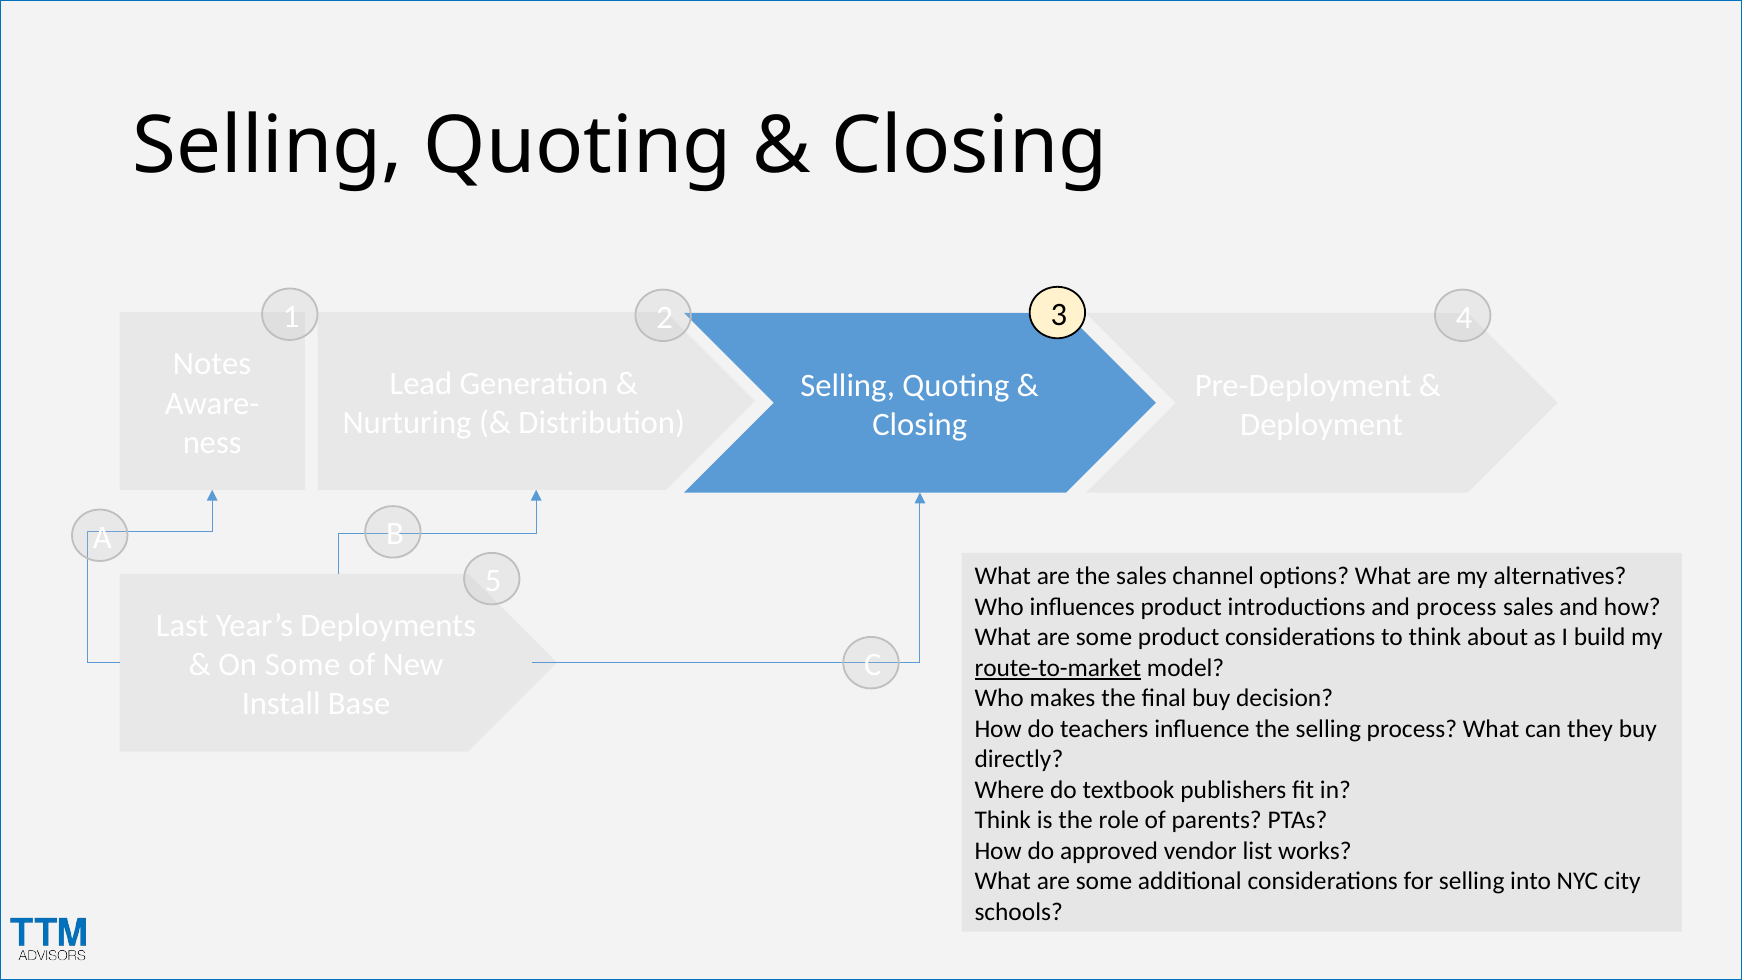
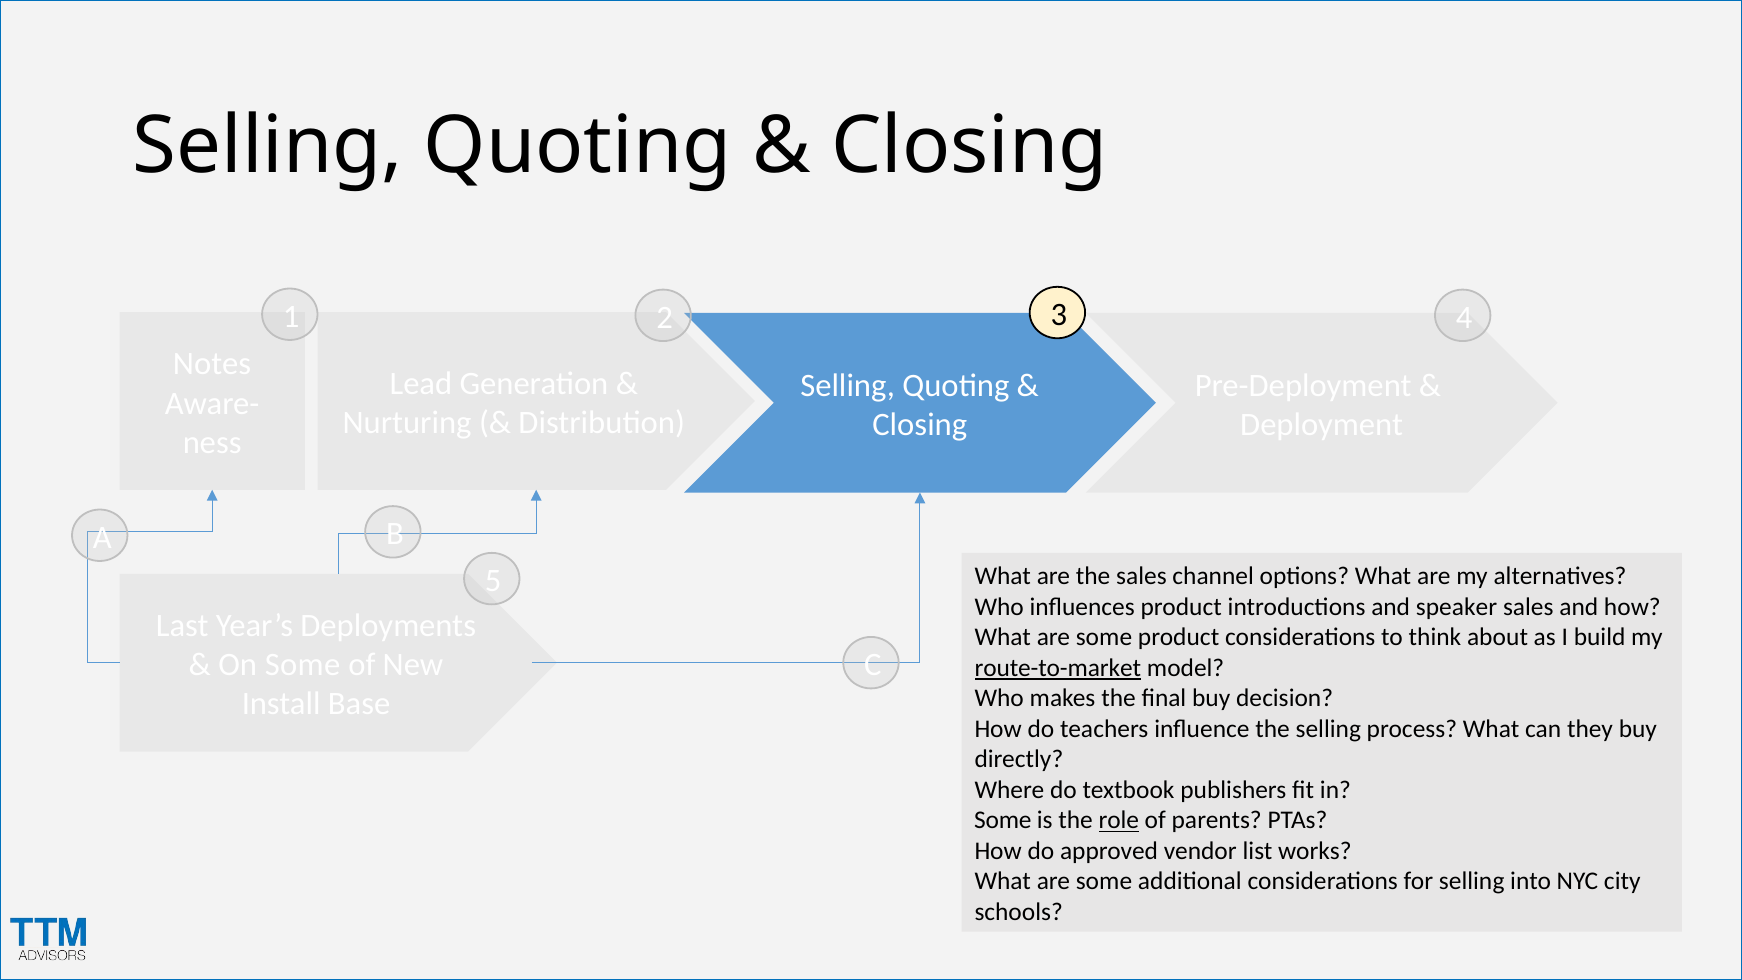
and process: process -> speaker (1457, 607)
Think: Think -> Some (1003, 820)
role underline: none -> present (1119, 820)
